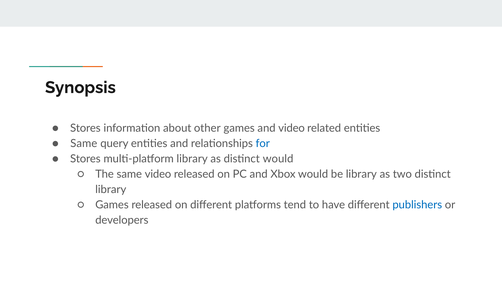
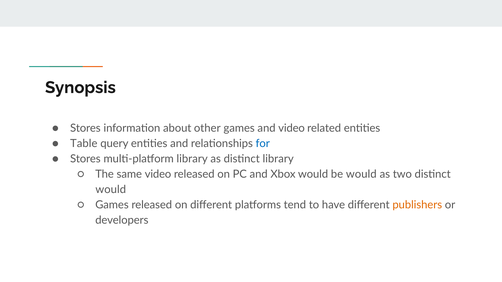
Same: Same -> Table (84, 144)
distinct would: would -> library (278, 159)
be library: library -> would (361, 174)
library: library -> would (111, 190)
publishers colour: blue -> orange (417, 205)
